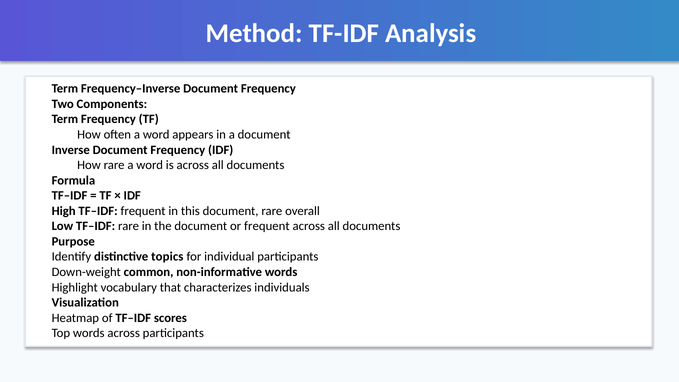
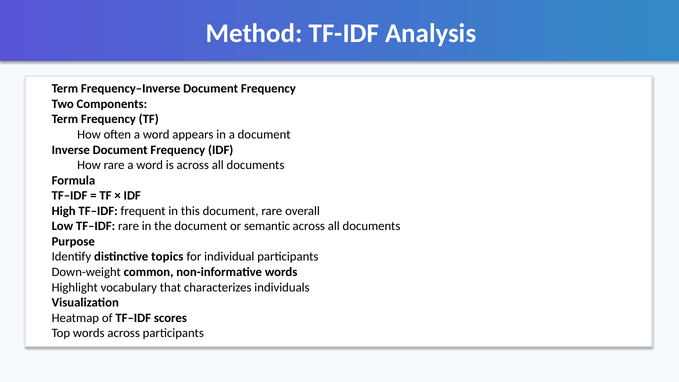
or frequent: frequent -> semantic (267, 226)
